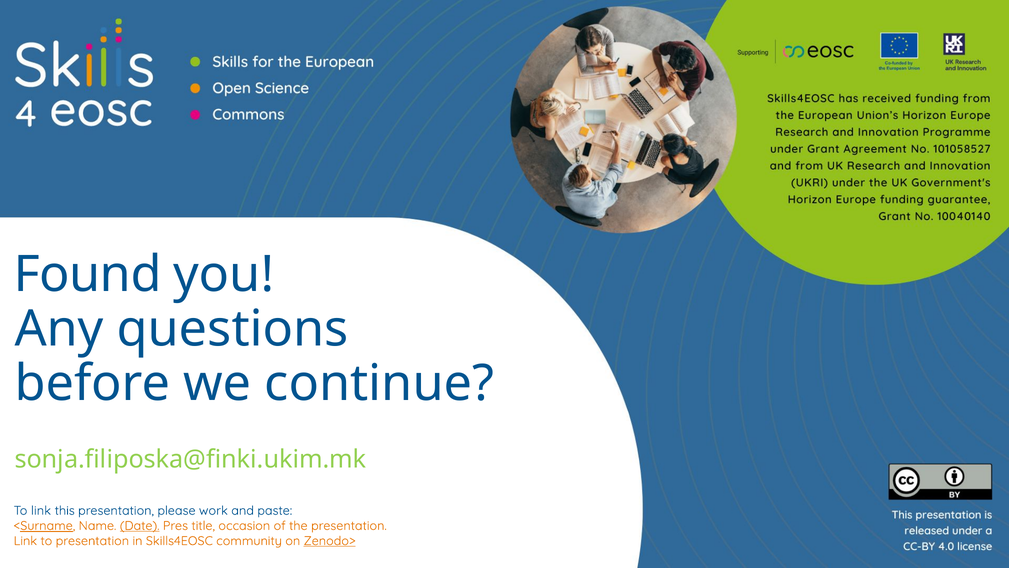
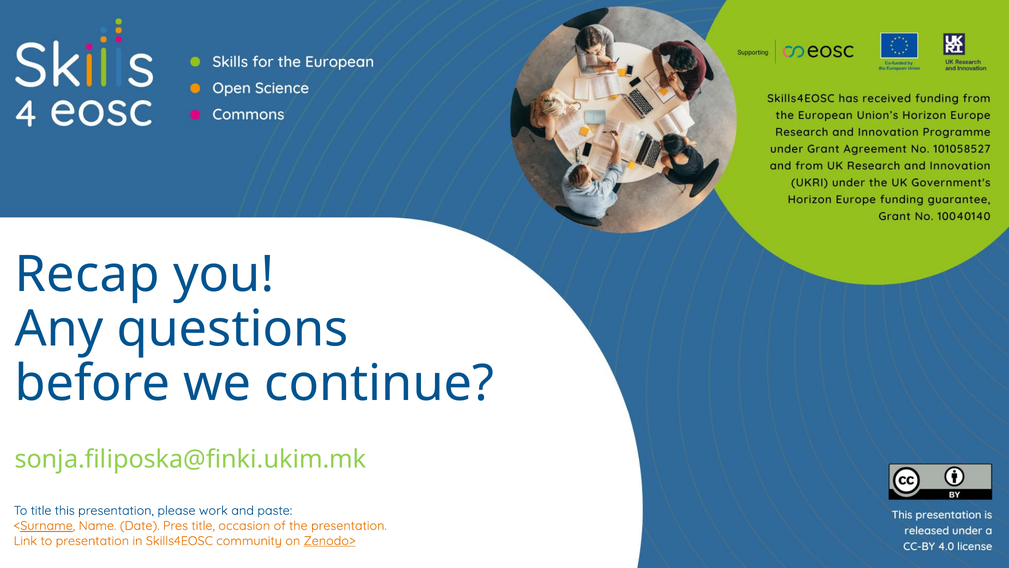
Found: Found -> Recap (87, 274)
To link: link -> title (41, 510)
Date underline: present -> none (140, 525)
